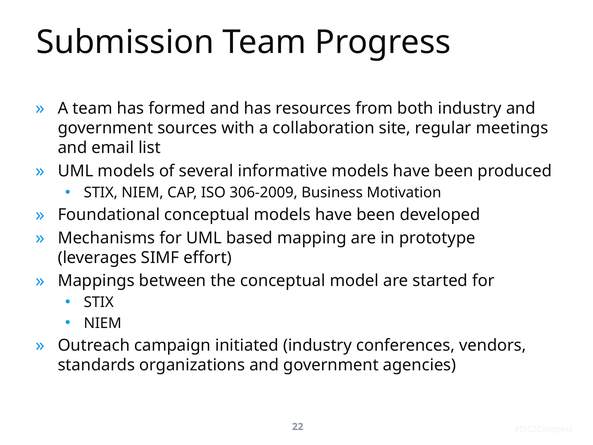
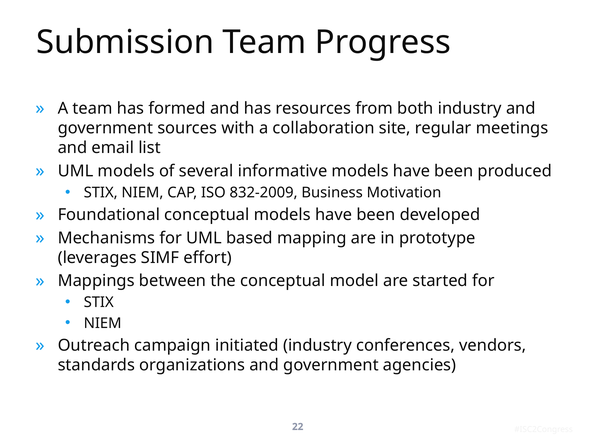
306-2009: 306-2009 -> 832-2009 (264, 193)
